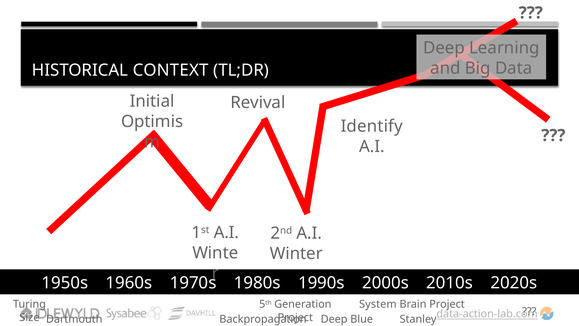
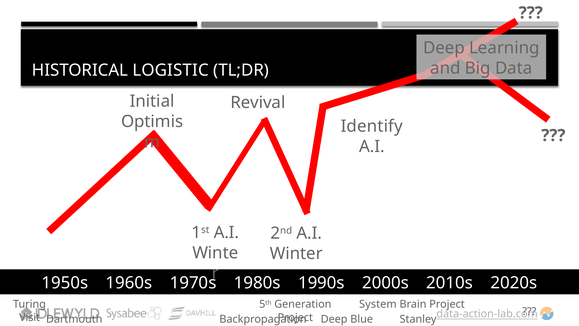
CONTEXT: CONTEXT -> LOGISTIC (171, 70)
Size: Size -> Visit (30, 317)
